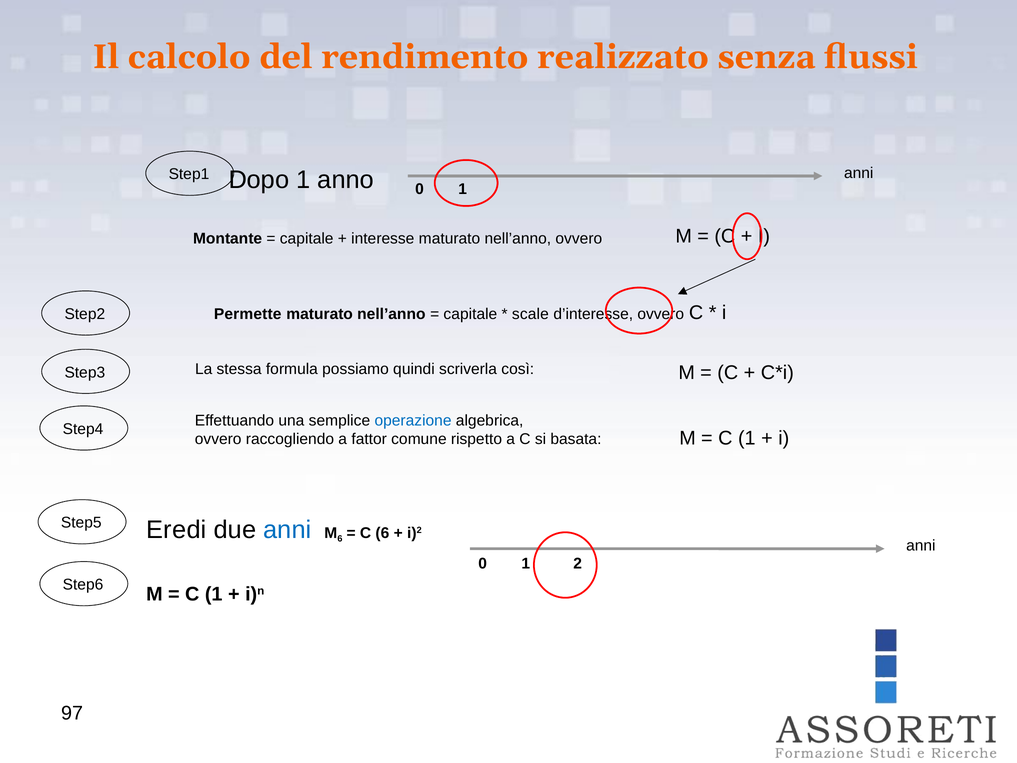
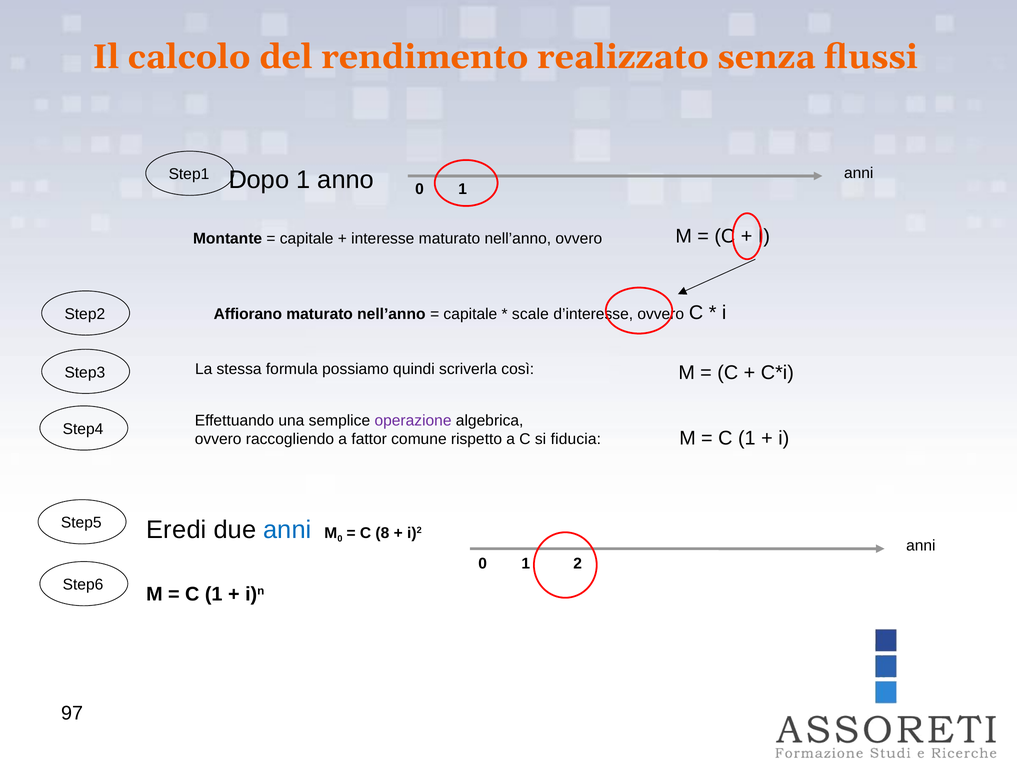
Permette: Permette -> Affiorano (248, 314)
operazione colour: blue -> purple (413, 420)
basata: basata -> fiducia (576, 439)
M 6: 6 -> 0 (340, 539)
C 6: 6 -> 8 (382, 533)
